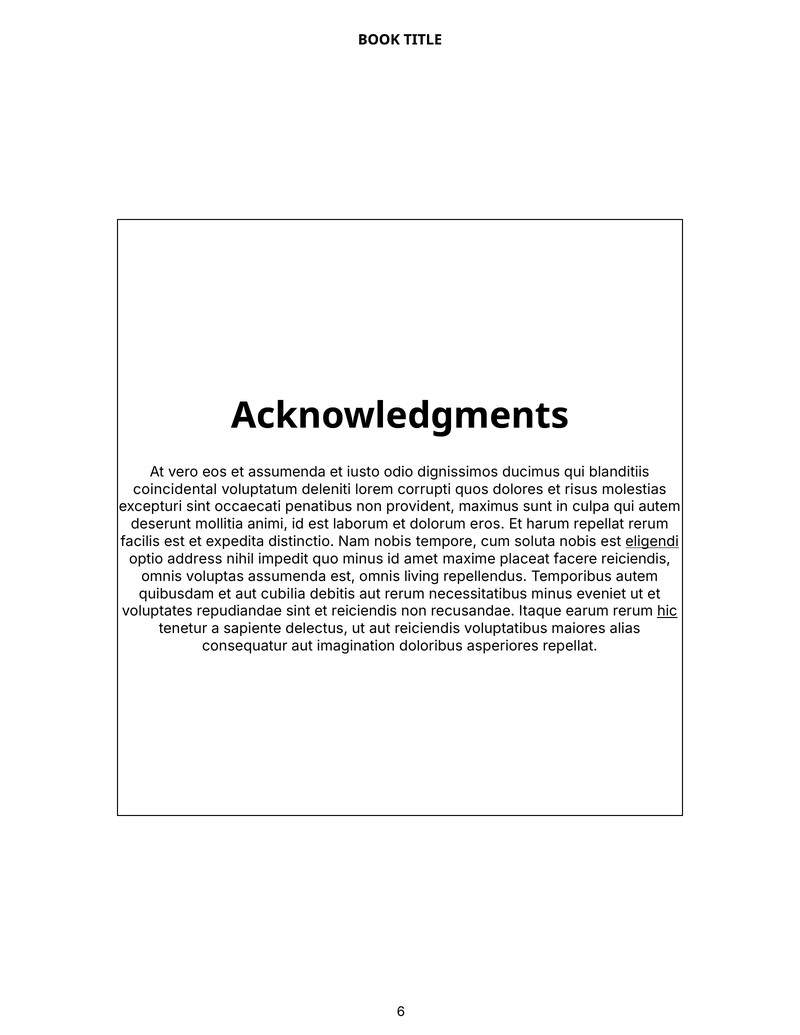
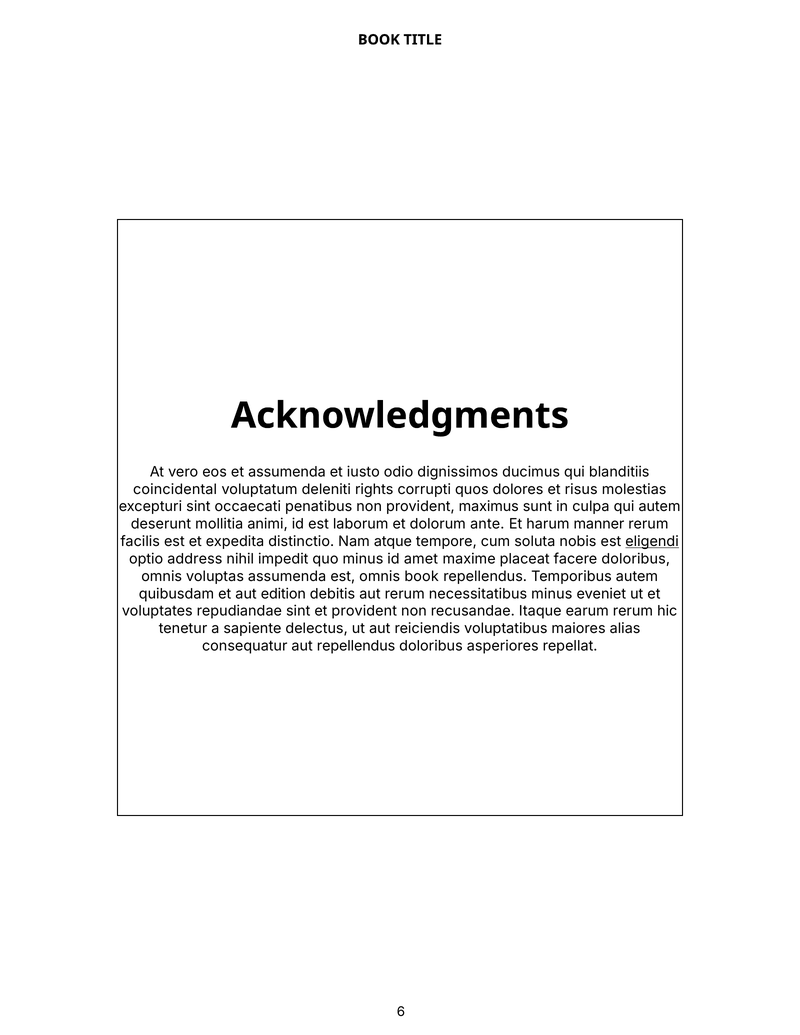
lorem: lorem -> rights (374, 489)
eros: eros -> ante (487, 524)
harum repellat: repellat -> manner (599, 524)
Nam nobis: nobis -> atque (393, 542)
facere reiciendis: reiciendis -> doloribus (636, 559)
omnis living: living -> book (422, 577)
cubilia: cubilia -> edition (283, 594)
et reiciendis: reiciendis -> provident (364, 611)
hic underline: present -> none (667, 611)
aut imagination: imagination -> repellendus (356, 646)
